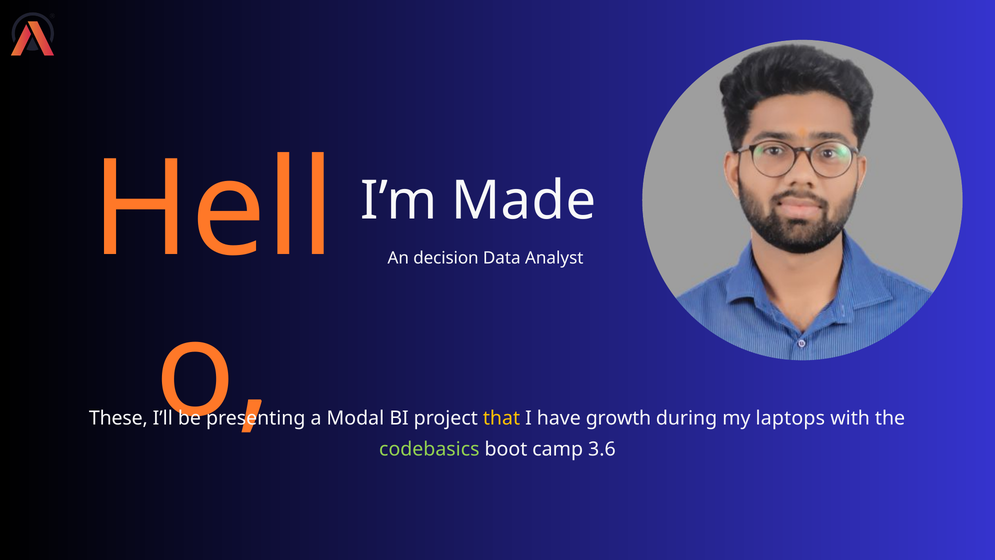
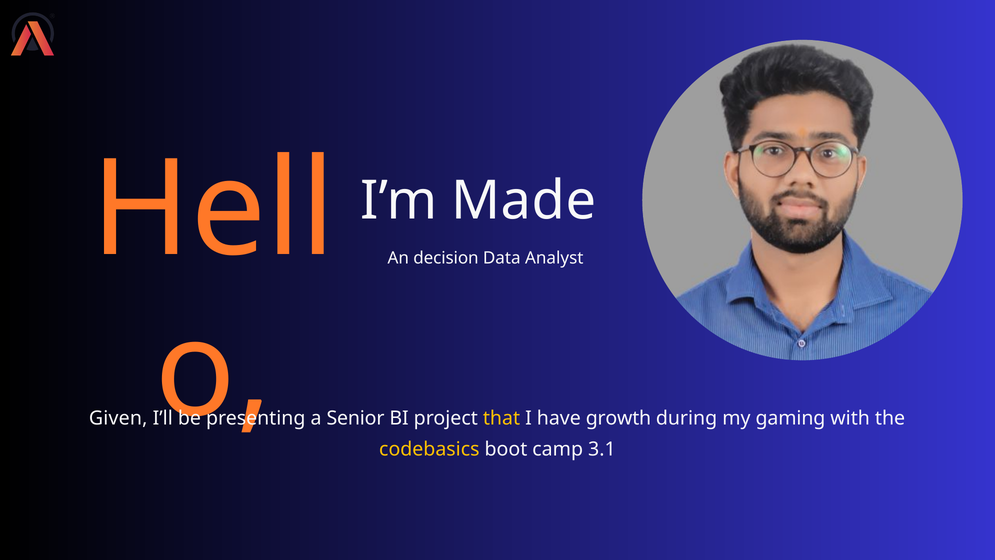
These: These -> Given (118, 418)
Modal: Modal -> Senior (356, 418)
laptops: laptops -> gaming (790, 418)
codebasics colour: light green -> yellow (429, 449)
3.6: 3.6 -> 3.1 (602, 449)
